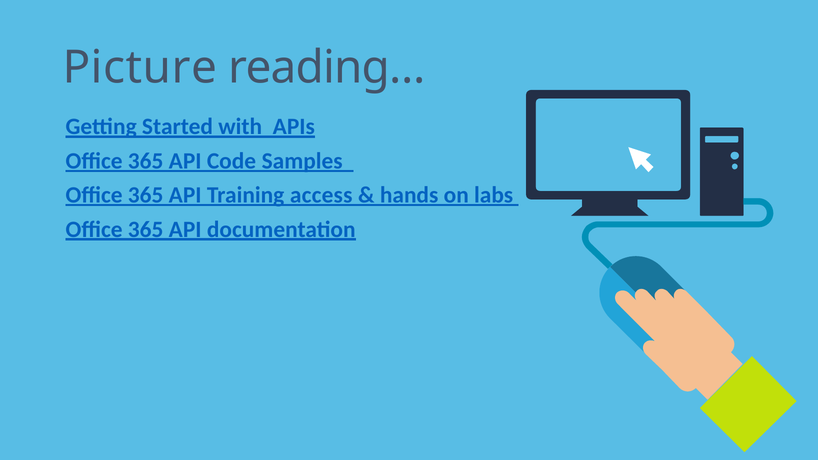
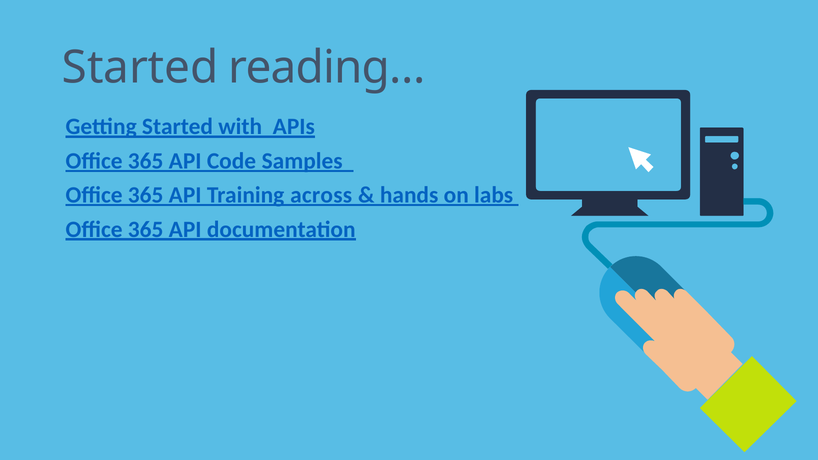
Picture: Picture -> Started (140, 68)
access: access -> across (321, 195)
